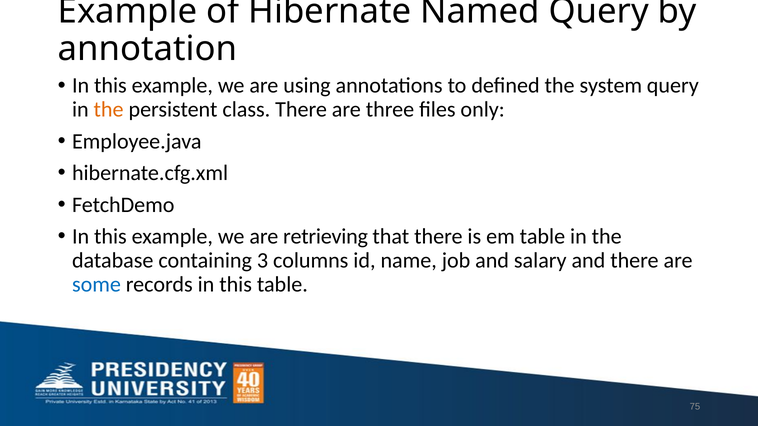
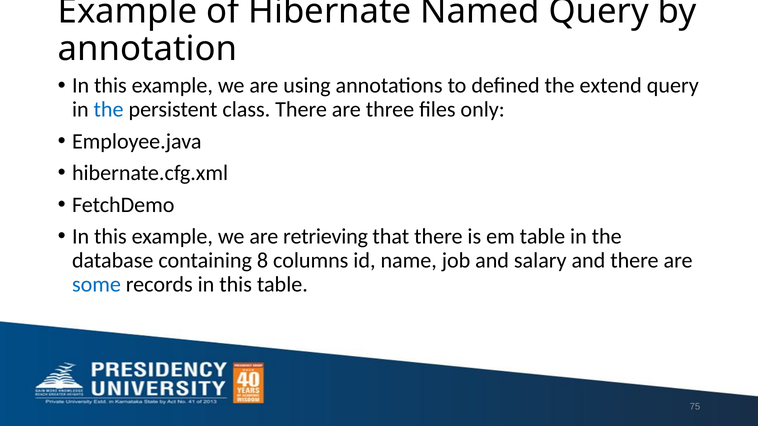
system: system -> extend (611, 86)
the colour: orange -> blue (109, 110)
3: 3 -> 8 (263, 261)
